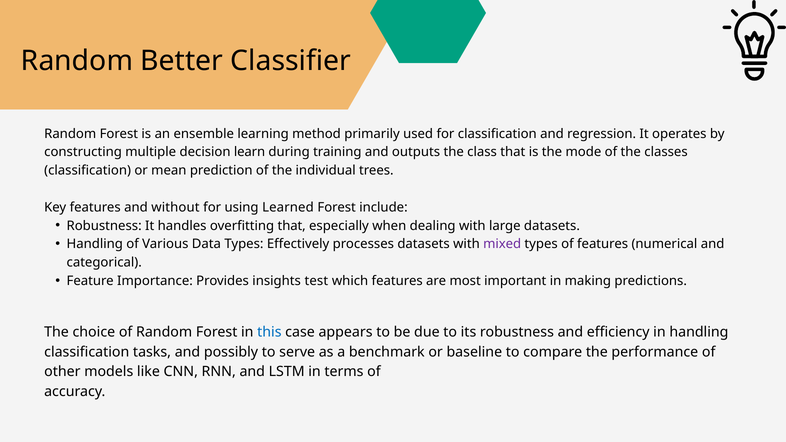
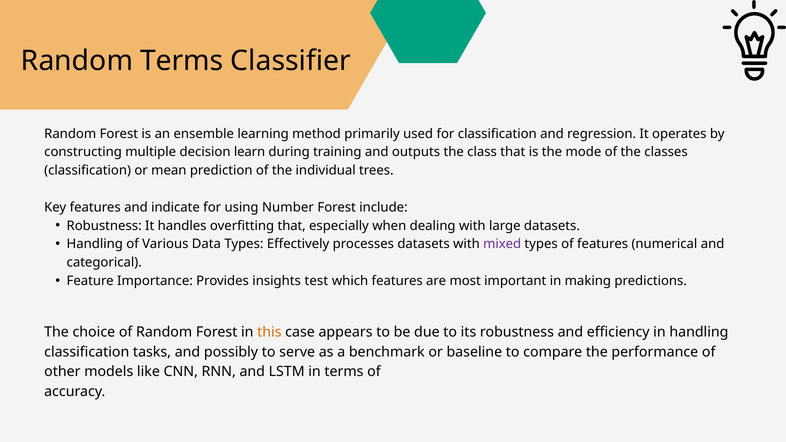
Random Better: Better -> Terms (182, 61)
without: without -> indicate (175, 207)
Learned: Learned -> Number (288, 207)
this colour: blue -> orange (269, 332)
